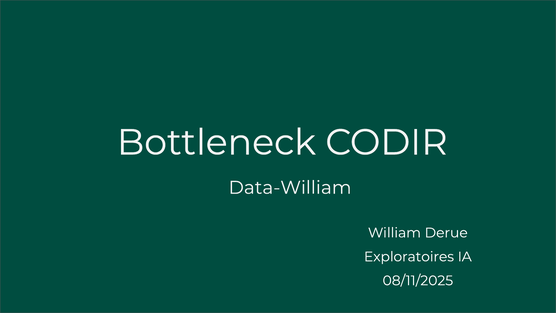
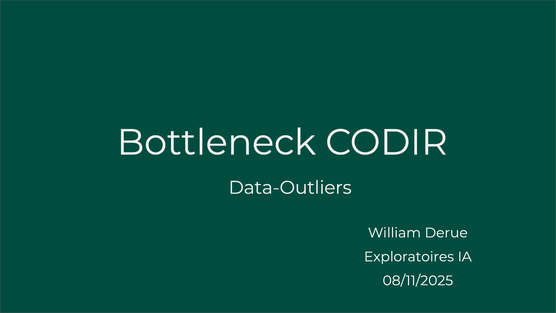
Data-William: Data-William -> Data-Outliers (290, 188)
